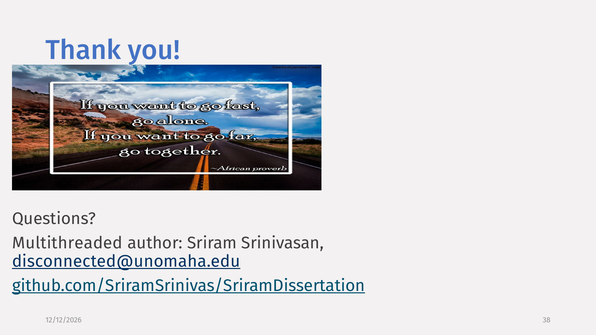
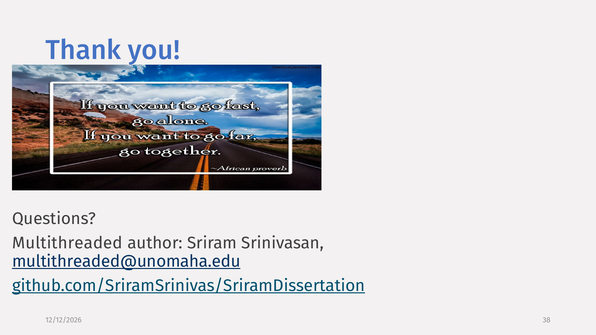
disconnected@unomaha.edu: disconnected@unomaha.edu -> multithreaded@unomaha.edu (126, 261)
